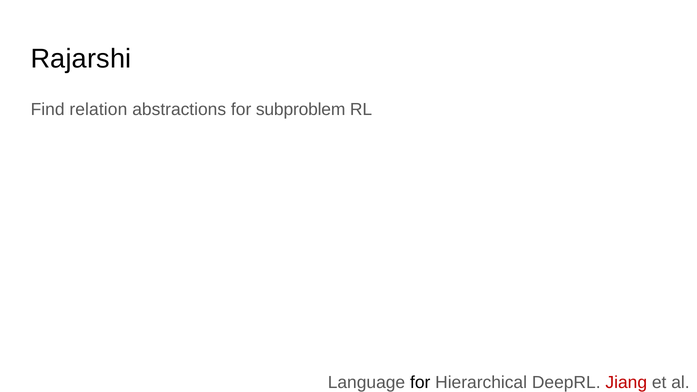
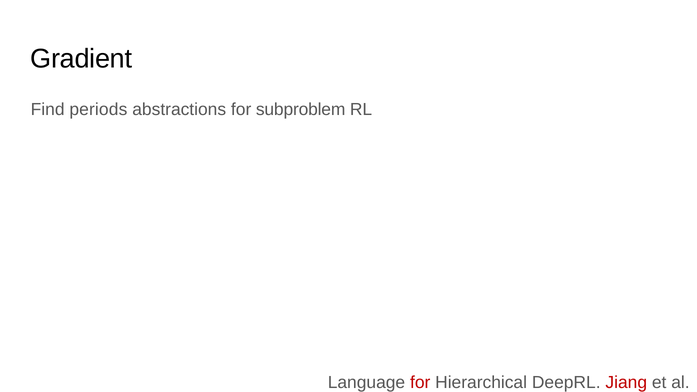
Rajarshi: Rajarshi -> Gradient (81, 59)
relation: relation -> periods (98, 110)
for colour: black -> red (420, 383)
